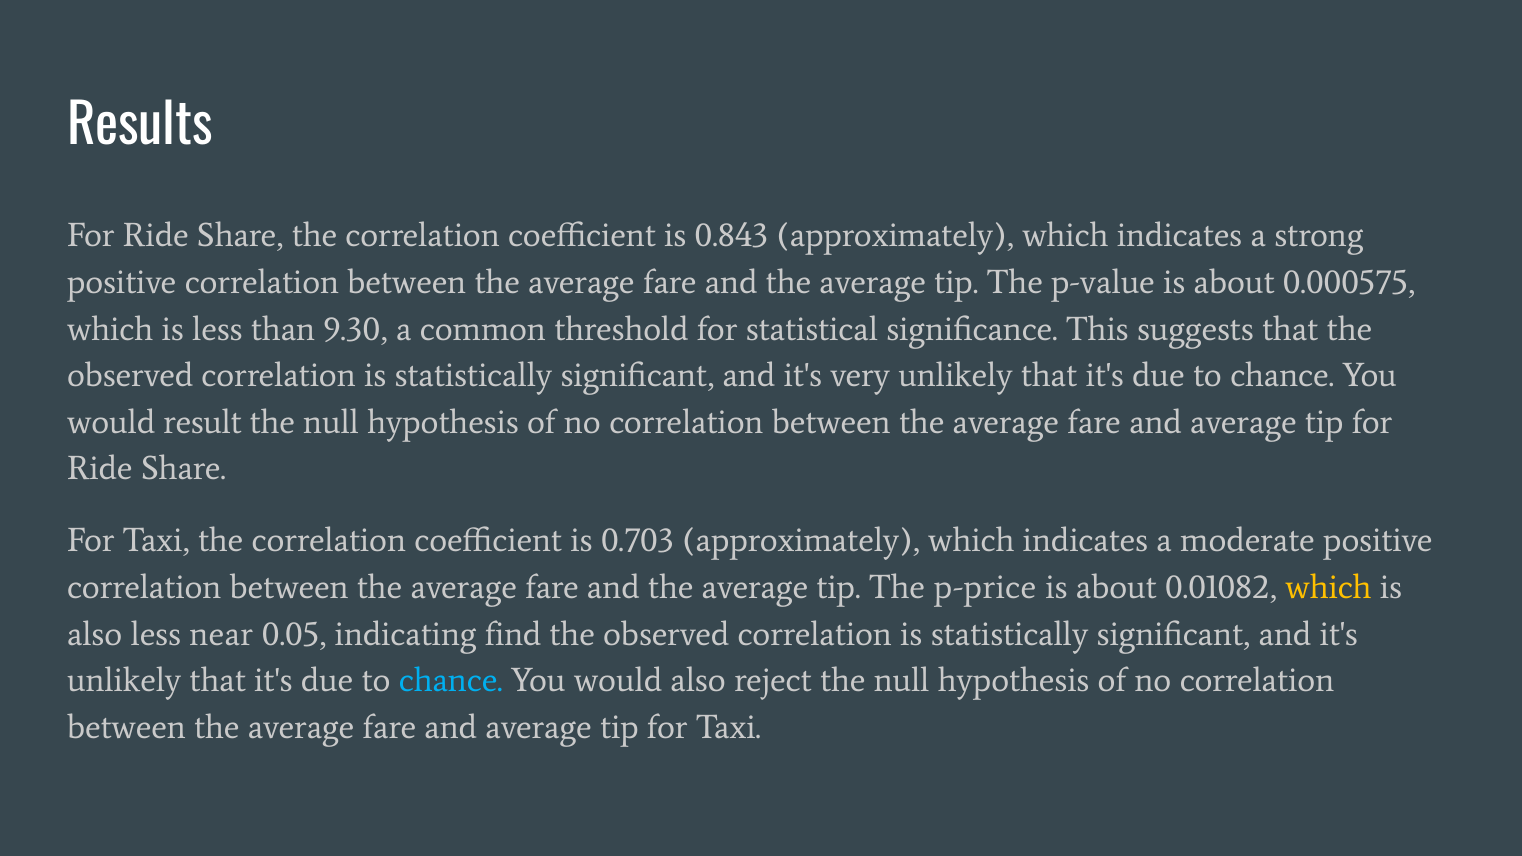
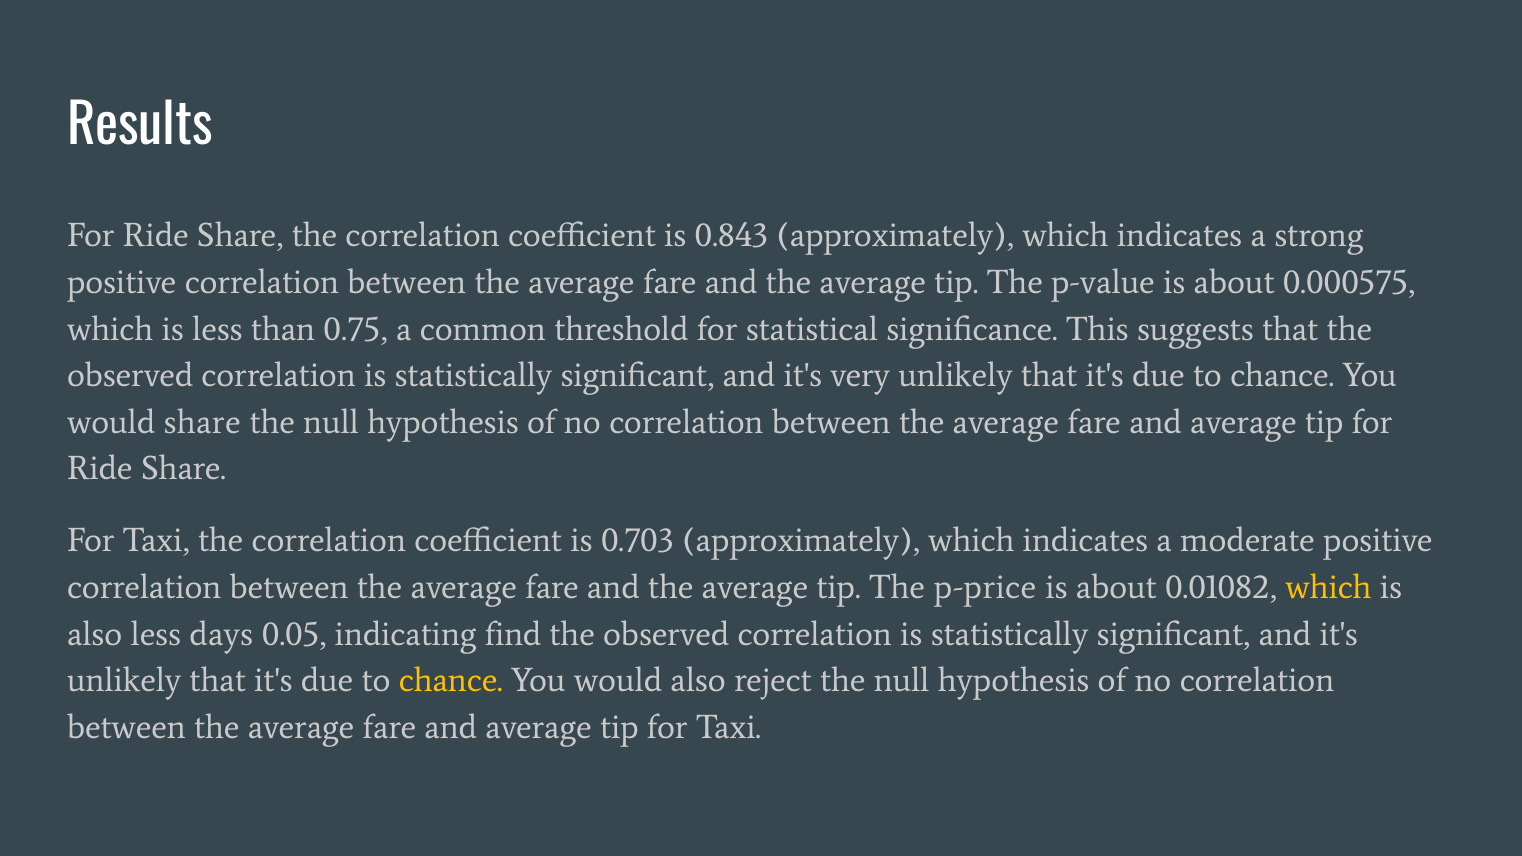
9.30: 9.30 -> 0.75 (355, 329)
would result: result -> share (202, 422)
near: near -> days (221, 634)
chance colour: light blue -> yellow (451, 681)
